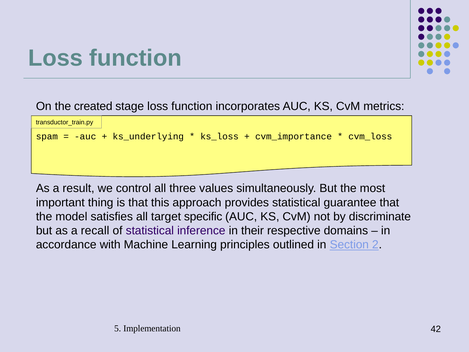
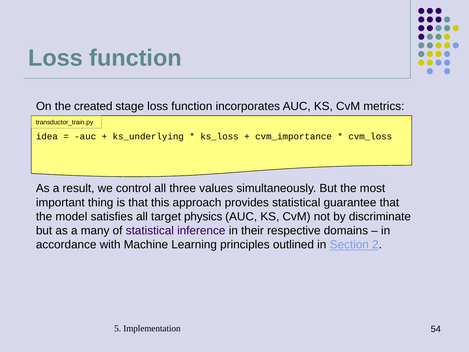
spam: spam -> idea (47, 137)
specific: specific -> physics (203, 216)
recall: recall -> many (95, 230)
42: 42 -> 54 (436, 329)
